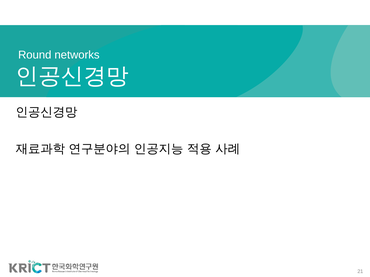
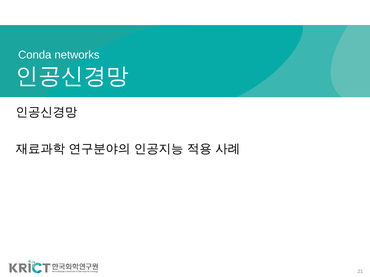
Round: Round -> Conda (35, 55)
